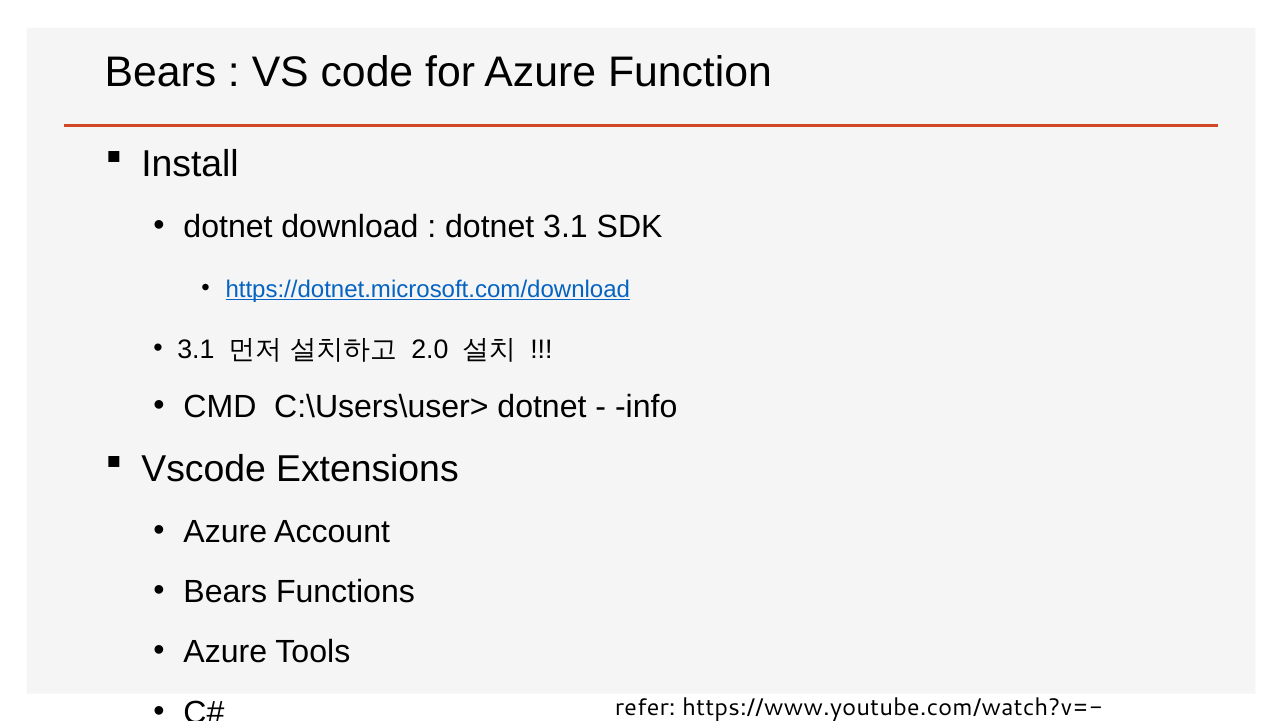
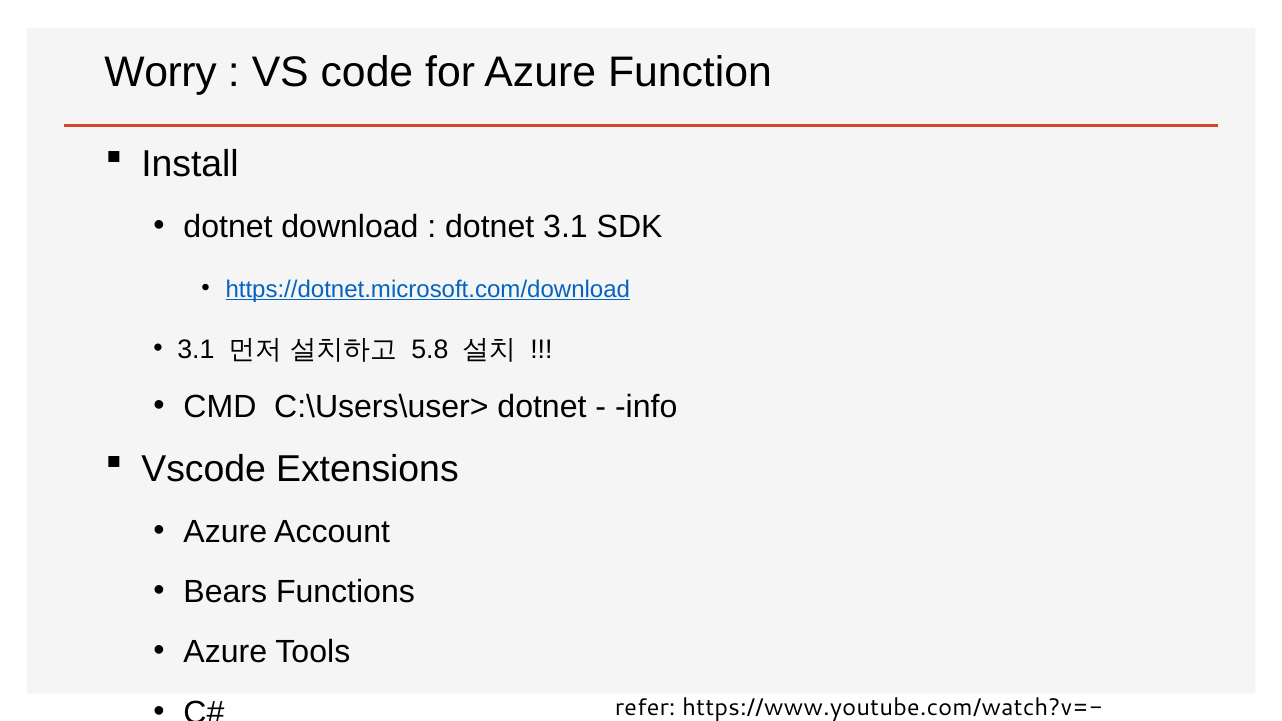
Bears: Bears -> Worry (161, 73)
2.0: 2.0 -> 5.8 (430, 349)
